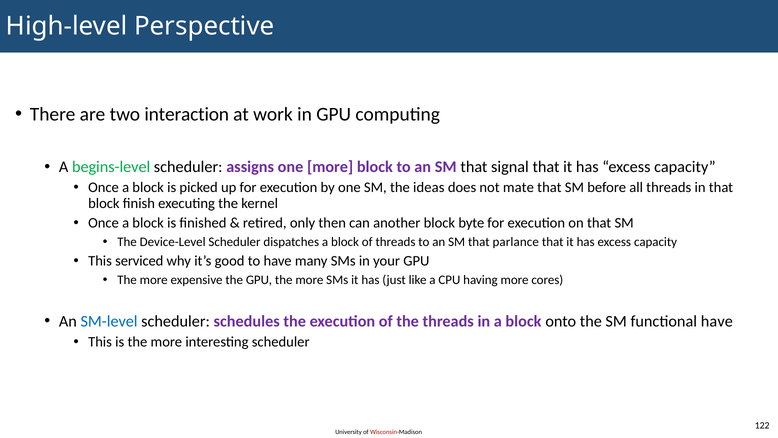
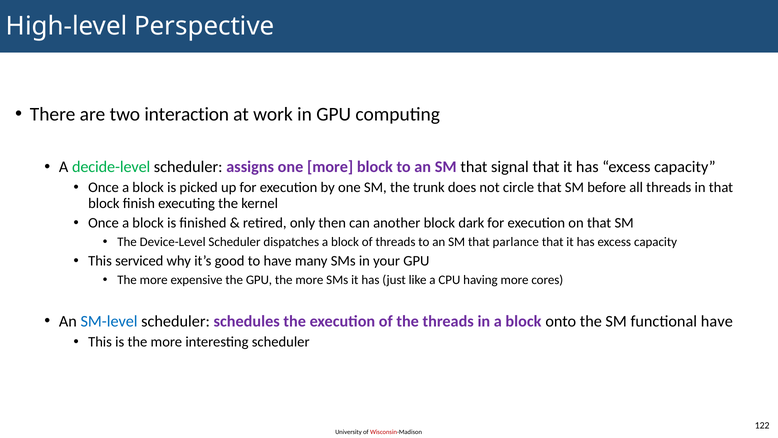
begins-level: begins-level -> decide-level (111, 167)
ideas: ideas -> trunk (429, 187)
mate: mate -> circle (518, 187)
byte: byte -> dark (471, 223)
